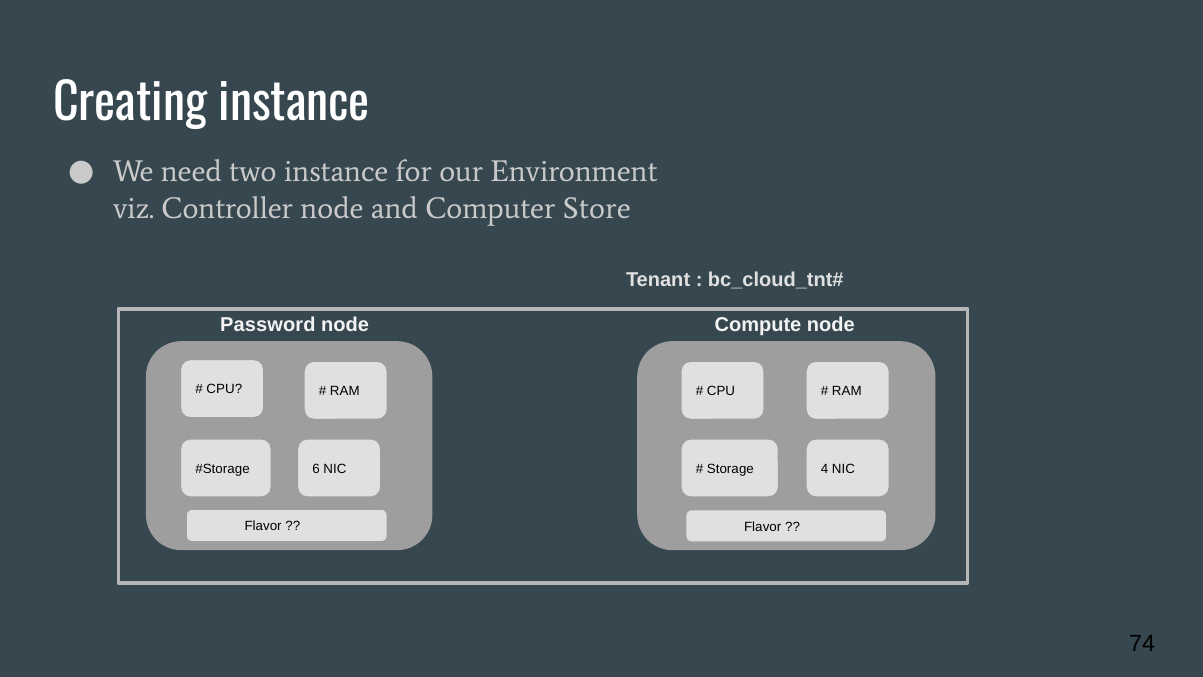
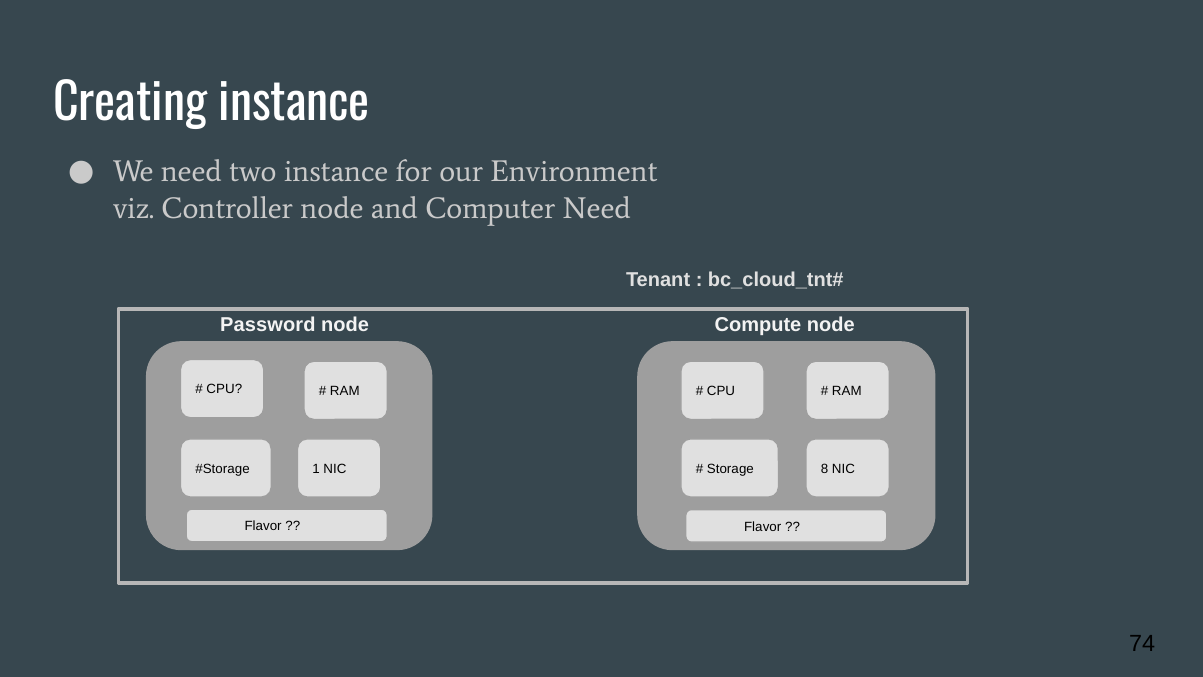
Computer Store: Store -> Need (597, 208)
6: 6 -> 1 (316, 469)
4: 4 -> 8 (825, 469)
